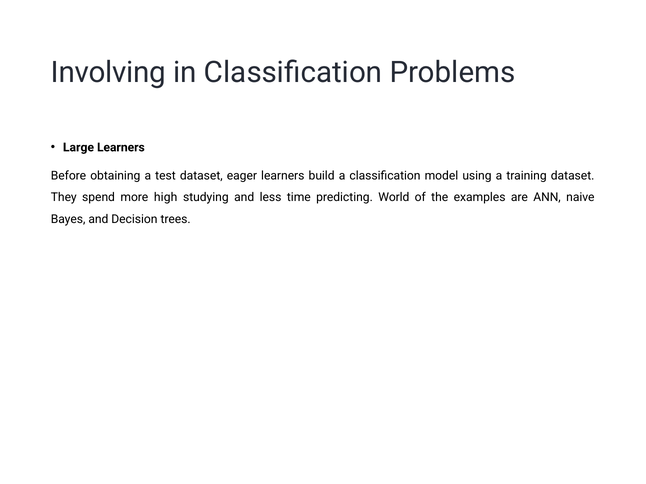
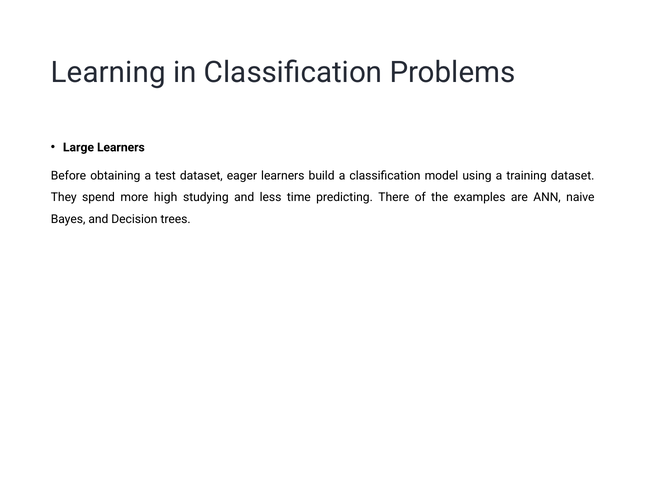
Involving: Involving -> Learning (108, 72)
World: World -> There (394, 198)
